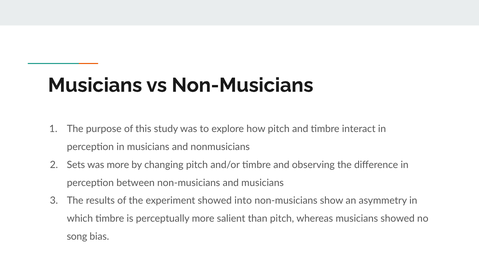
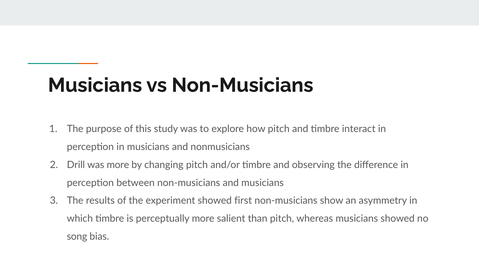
Sets: Sets -> Drill (76, 165)
into: into -> first (243, 201)
